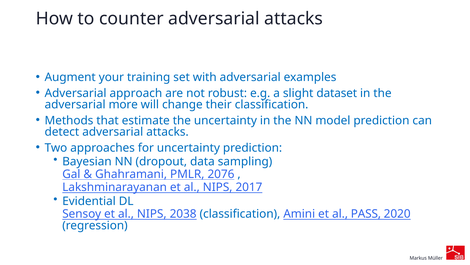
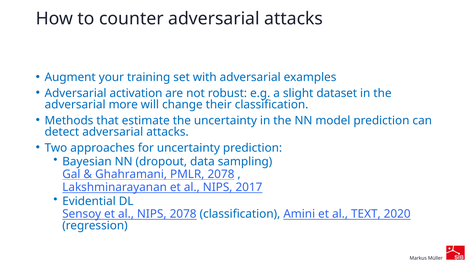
approach: approach -> activation (136, 93)
PMLR 2076: 2076 -> 2078 (221, 174)
NIPS 2038: 2038 -> 2078 (183, 213)
PASS: PASS -> TEXT (366, 213)
